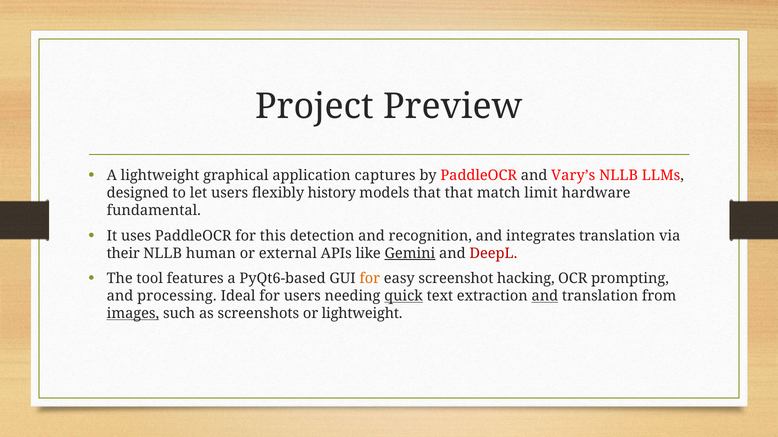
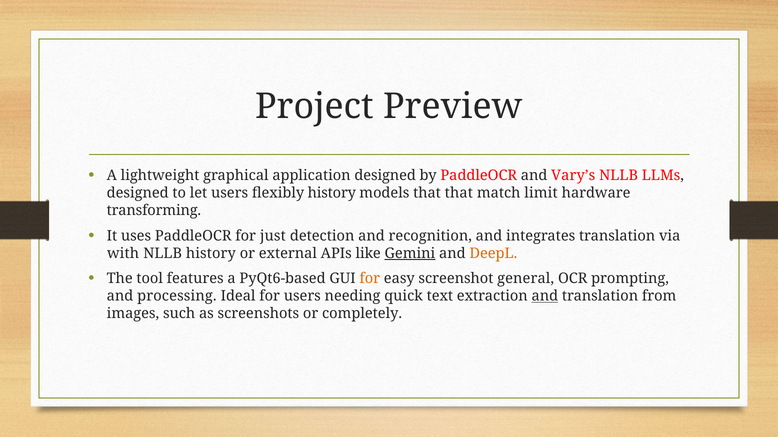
application captures: captures -> designed (385, 176)
fundamental: fundamental -> transforming (154, 211)
this: this -> just (273, 236)
their: their -> with (123, 254)
NLLB human: human -> history (211, 254)
DeepL colour: red -> orange (493, 254)
hacking: hacking -> general (526, 279)
quick underline: present -> none (404, 296)
images underline: present -> none (133, 314)
or lightweight: lightweight -> completely (362, 314)
